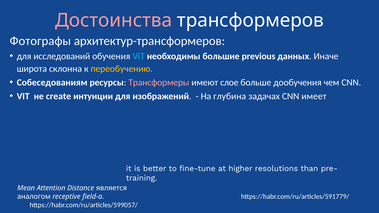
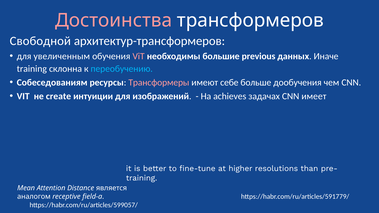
Фотографы: Фотографы -> Свободной (40, 41)
исследований: исследований -> увеличенным (62, 56)
ViT colour: light blue -> pink (139, 56)
широта: широта -> training (32, 69)
переобучению colour: yellow -> light blue (122, 69)
слое: слое -> себе (229, 83)
глубина: глубина -> achieves (230, 96)
